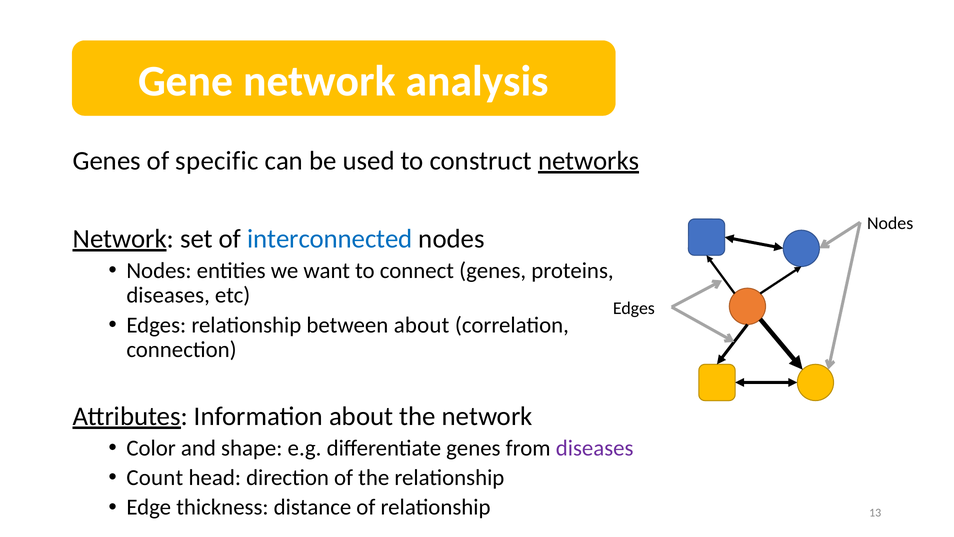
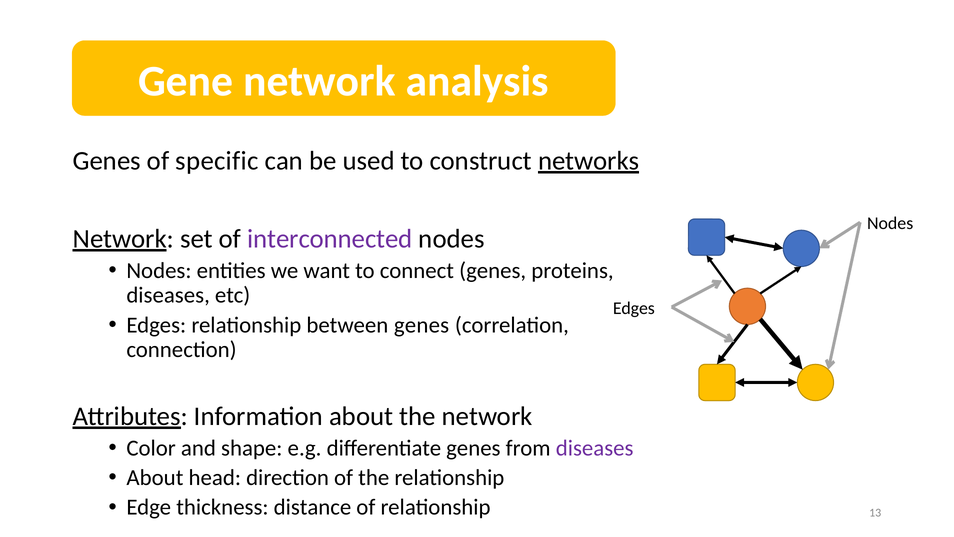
interconnected colour: blue -> purple (330, 239)
between about: about -> genes (422, 325)
Count: Count -> About (155, 477)
